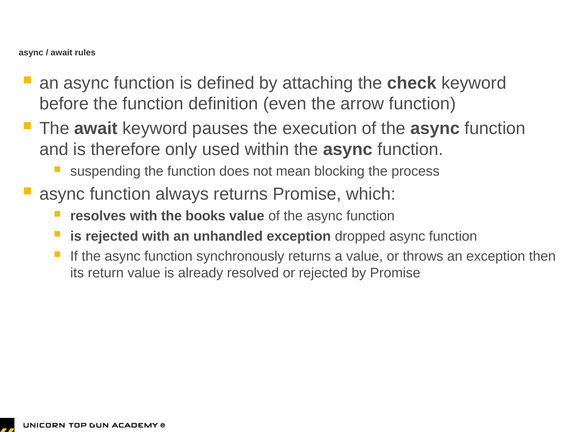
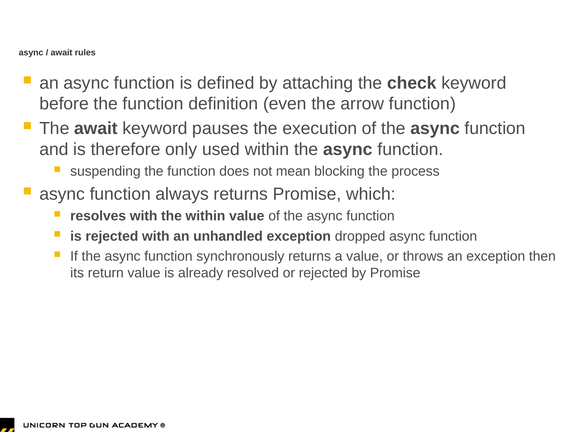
the books: books -> within (205, 216)
